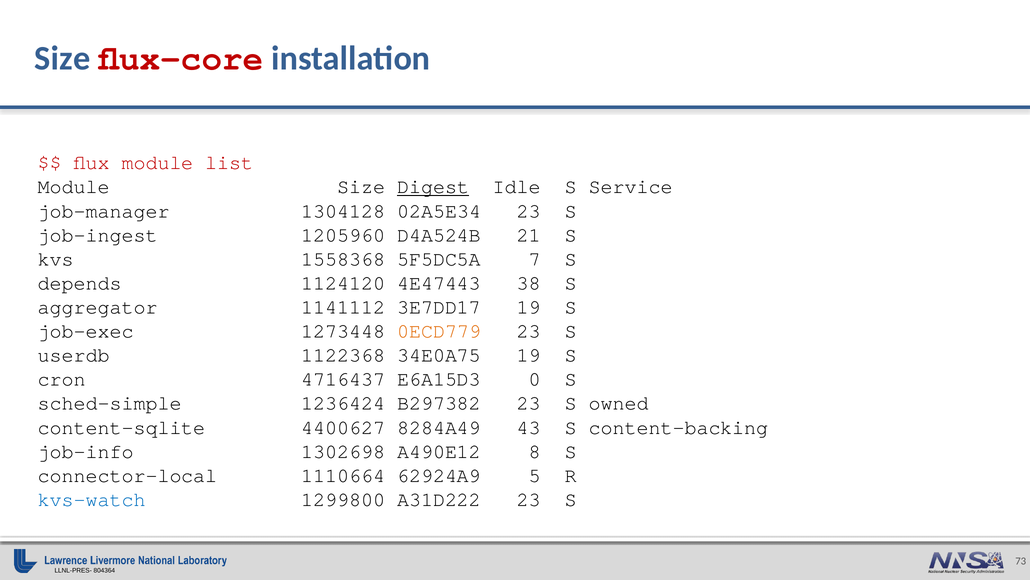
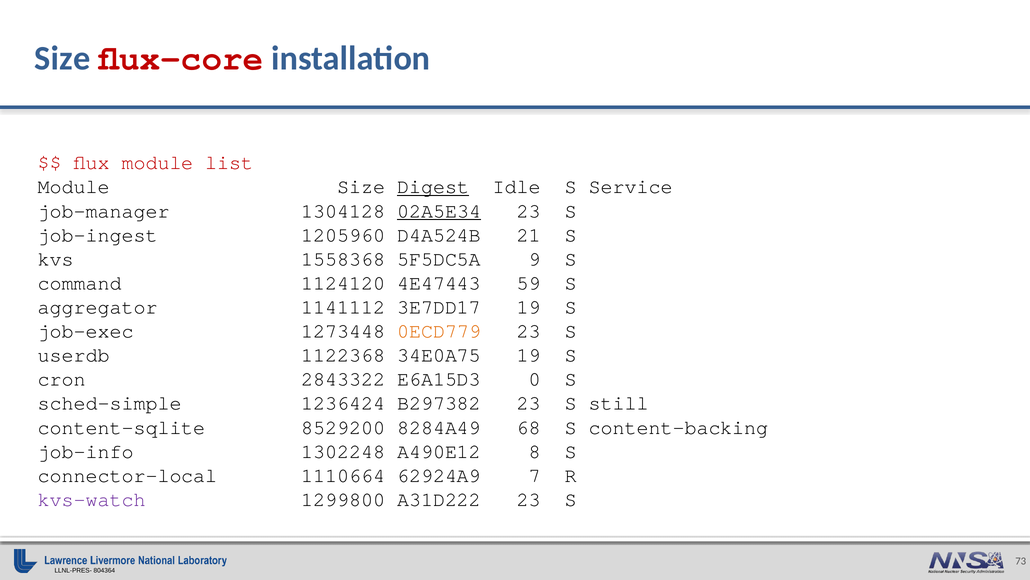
02A5E34 underline: none -> present (439, 211)
7: 7 -> 9 (535, 259)
depends: depends -> command (80, 283)
38: 38 -> 59 (529, 283)
4716437: 4716437 -> 2843322 (343, 379)
owned: owned -> still (619, 403)
4400627: 4400627 -> 8529200 (343, 427)
43: 43 -> 68 (529, 427)
1302698: 1302698 -> 1302248 (343, 451)
5: 5 -> 7 (535, 475)
kvs-watch colour: blue -> purple (92, 499)
